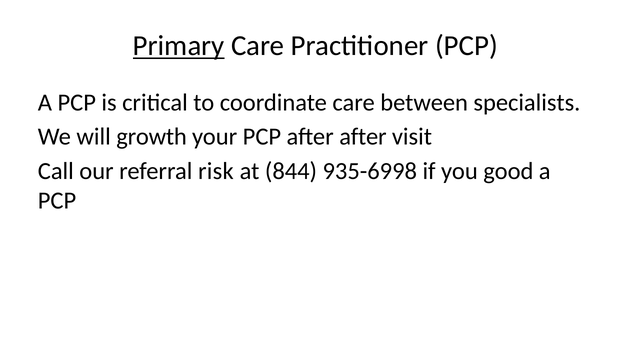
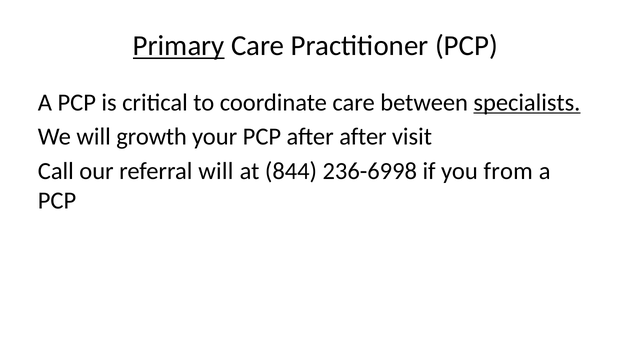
specialists underline: none -> present (527, 102)
referral risk: risk -> will (216, 171)
935-6998: 935-6998 -> 236-6998 (370, 171)
good: good -> from (508, 171)
